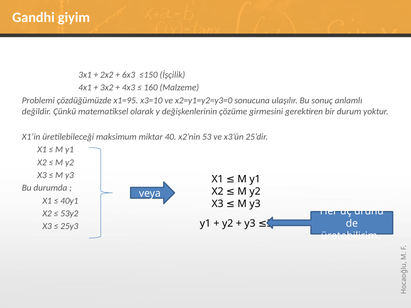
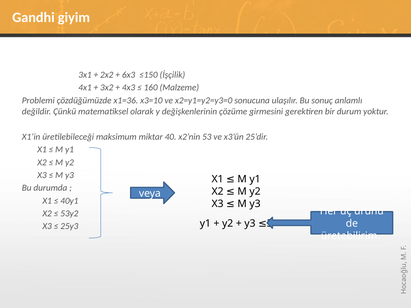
x1=95: x1=95 -> x1=36 (126, 100)
